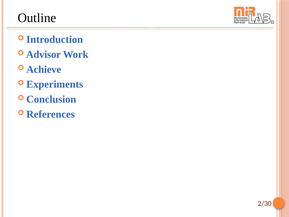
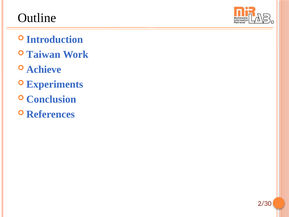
Advisor: Advisor -> Taiwan (43, 54)
